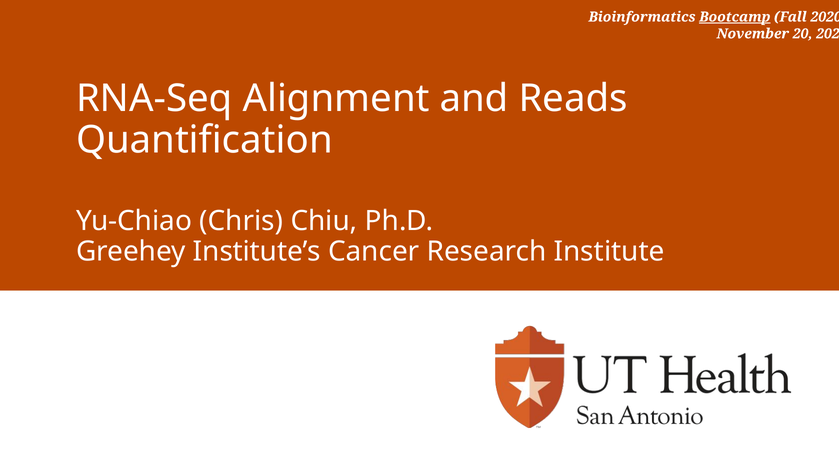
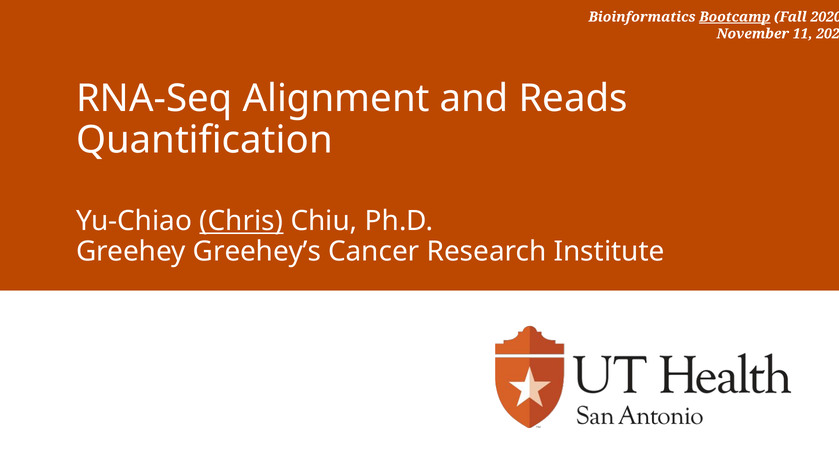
20: 20 -> 11 (803, 34)
Chris underline: none -> present (241, 221)
Institute’s: Institute’s -> Greehey’s (257, 251)
